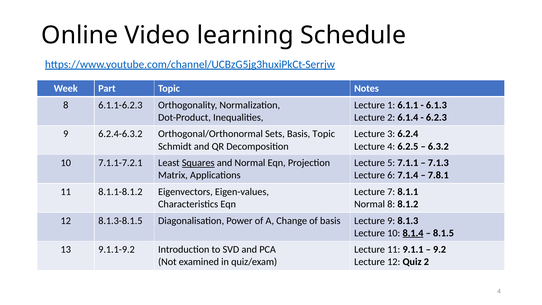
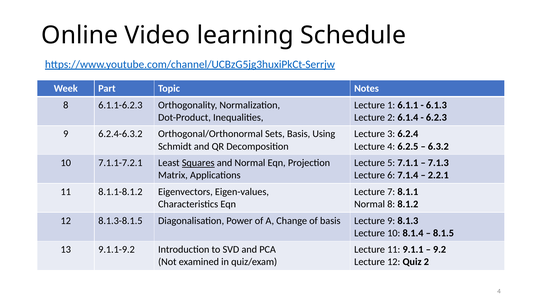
Basis Topic: Topic -> Using (324, 134)
7.8.1: 7.8.1 -> 2.2.1 (438, 175)
8.1.4 underline: present -> none (413, 233)
